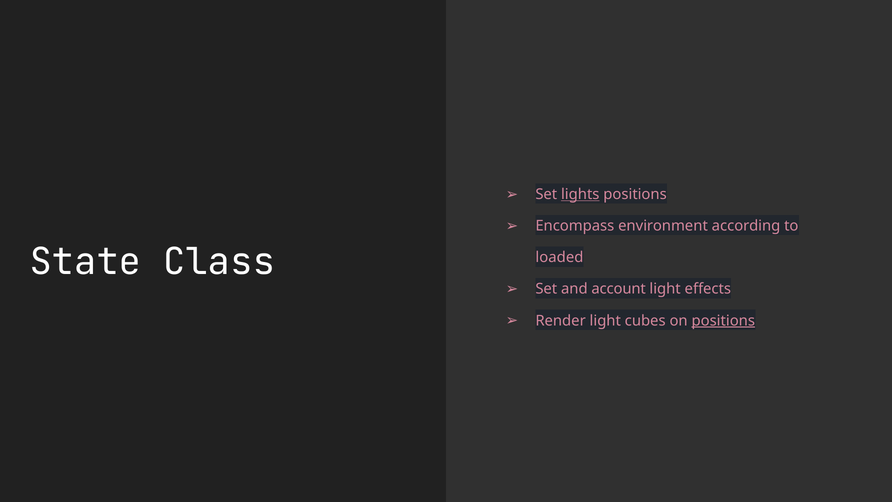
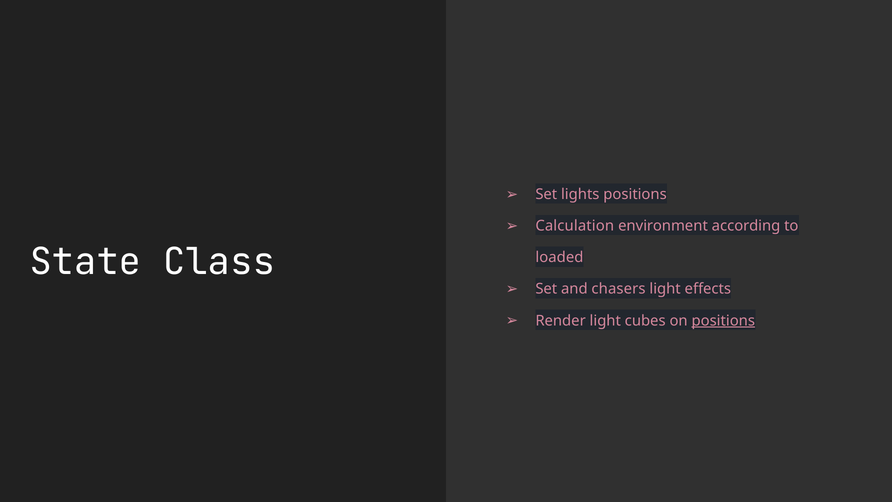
lights underline: present -> none (580, 194)
Encompass: Encompass -> Calculation (575, 226)
account: account -> chasers (618, 289)
